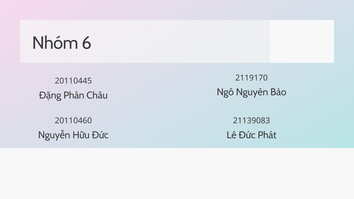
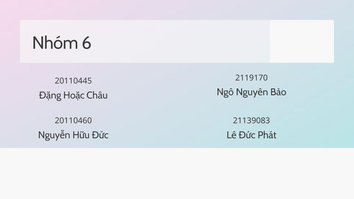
Phân: Phân -> Hoặc (74, 95)
